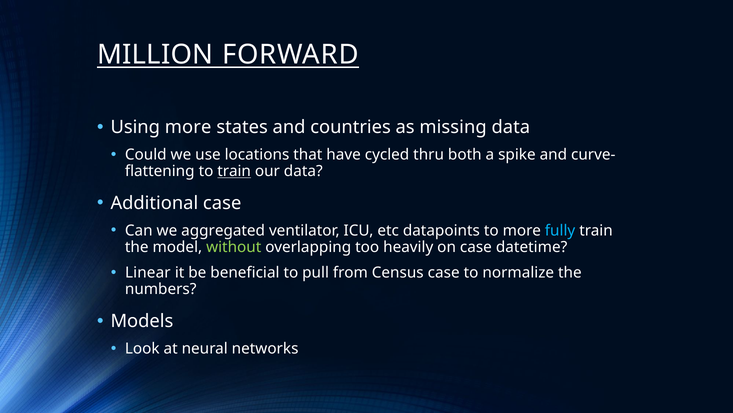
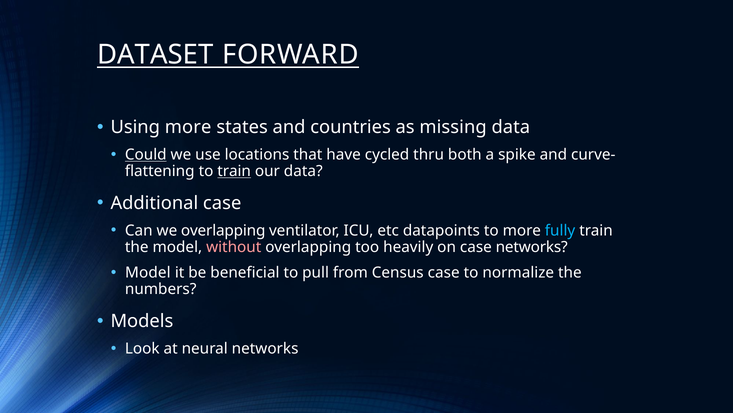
MILLION: MILLION -> DATASET (155, 55)
Could underline: none -> present (146, 154)
we aggregated: aggregated -> overlapping (223, 230)
without colour: light green -> pink (234, 247)
case datetime: datetime -> networks (532, 247)
Linear: Linear -> Model (148, 272)
